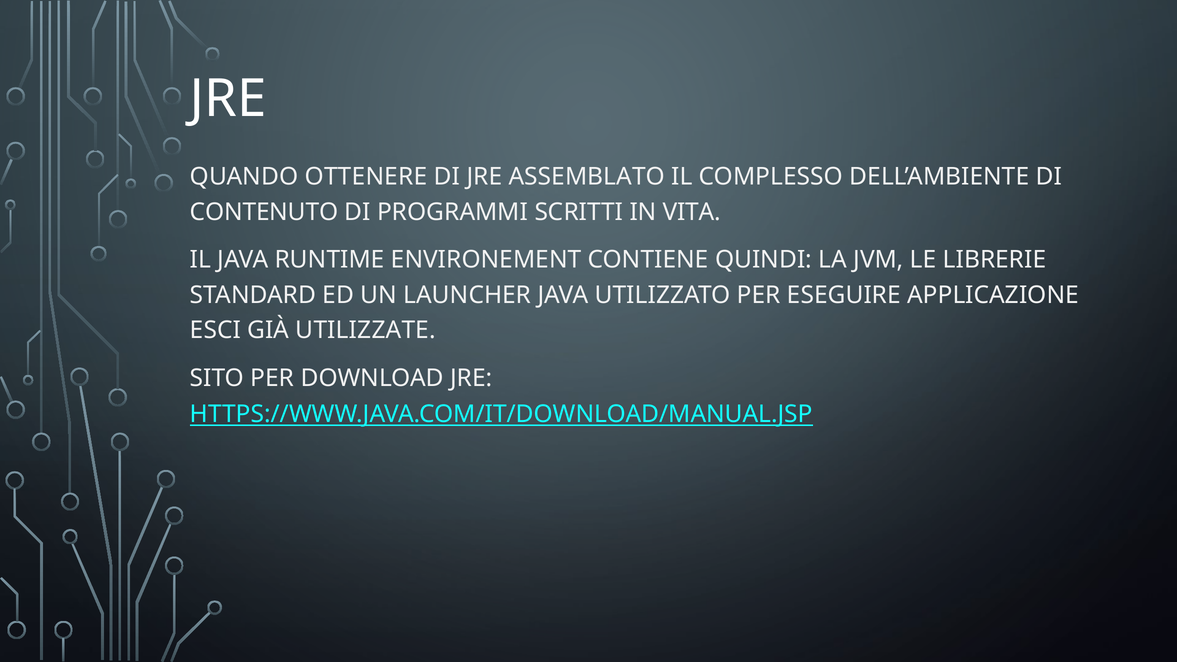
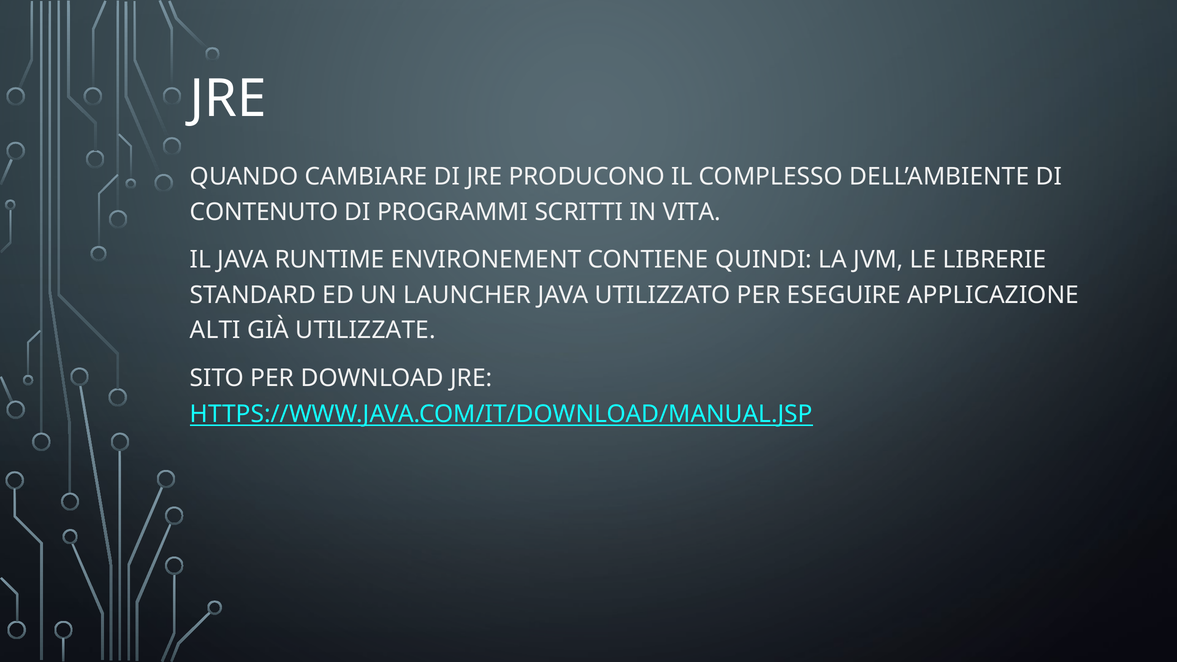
OTTENERE: OTTENERE -> CAMBIARE (366, 177)
ASSEMBLATO: ASSEMBLATO -> PRODUCONO (587, 177)
ESCI: ESCI -> ALTI (215, 330)
